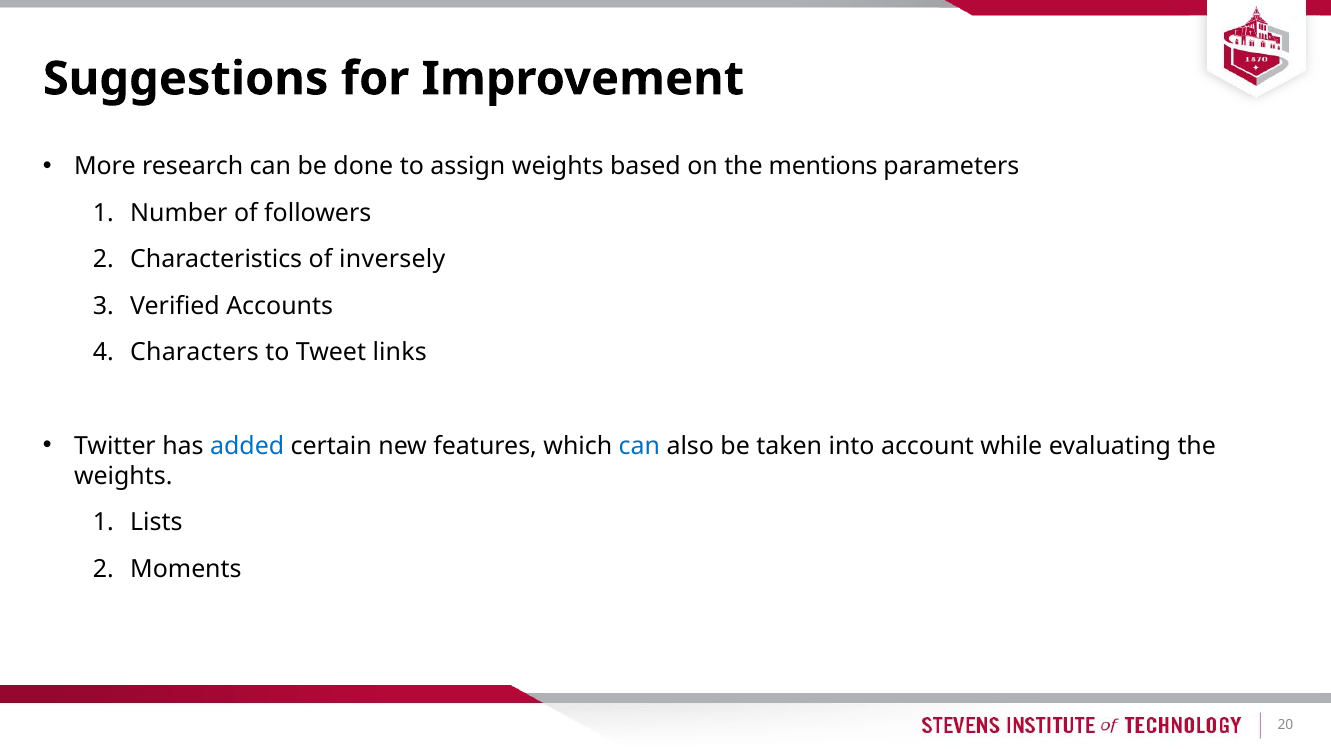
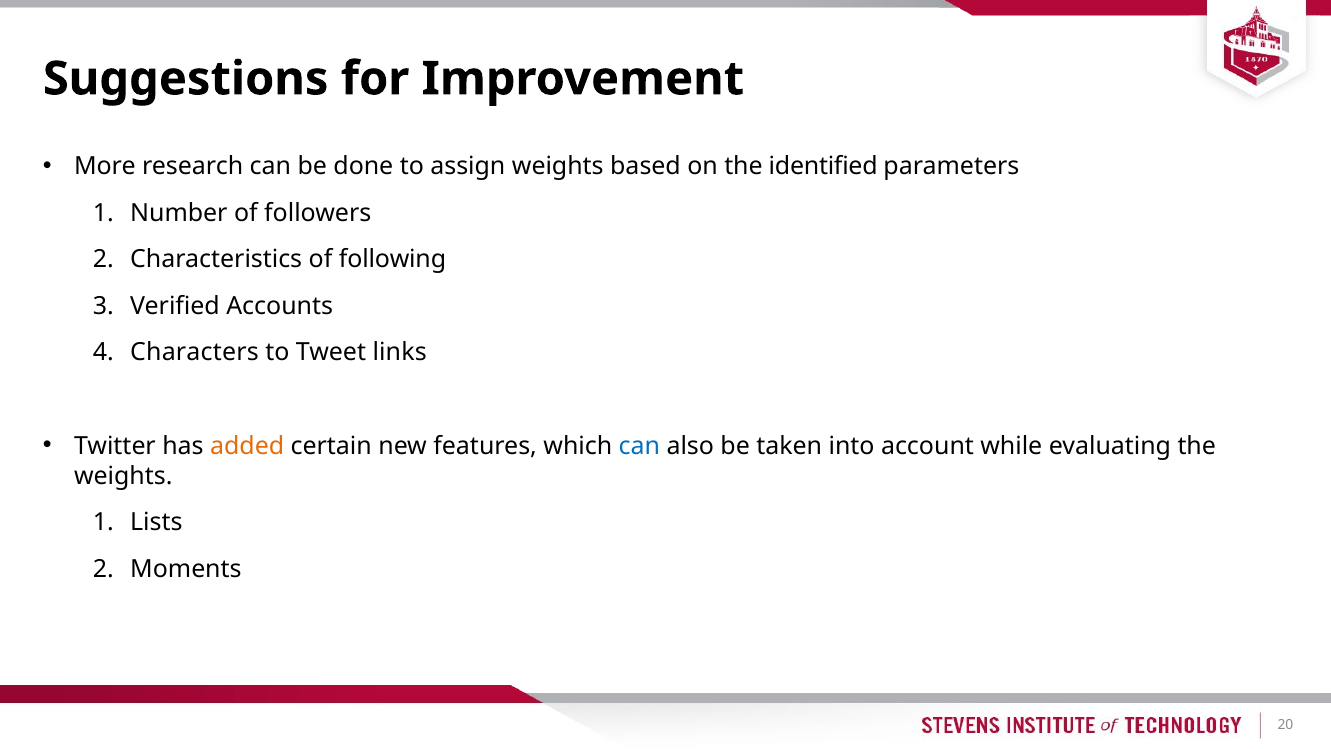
mentions: mentions -> identified (823, 166)
inversely: inversely -> following (393, 259)
added colour: blue -> orange (247, 446)
